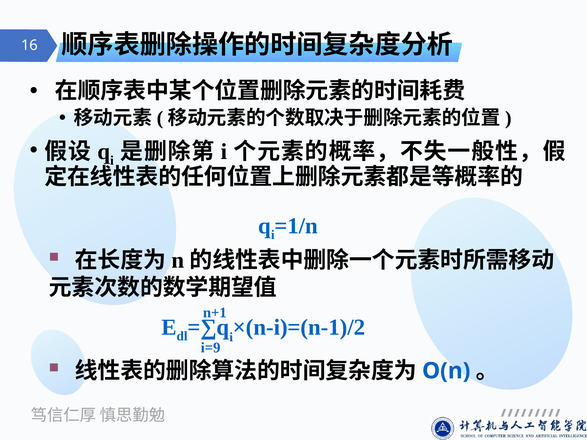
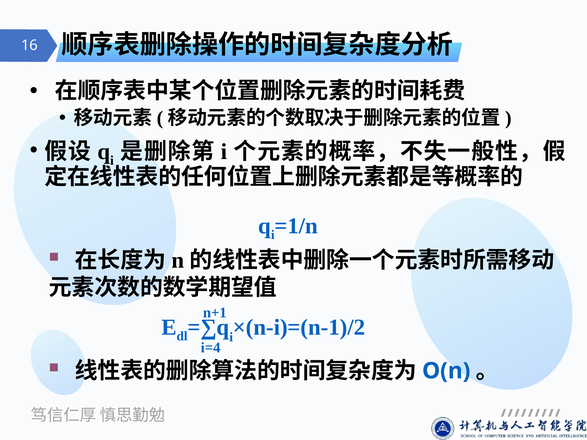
i=9: i=9 -> i=4 (211, 348)
